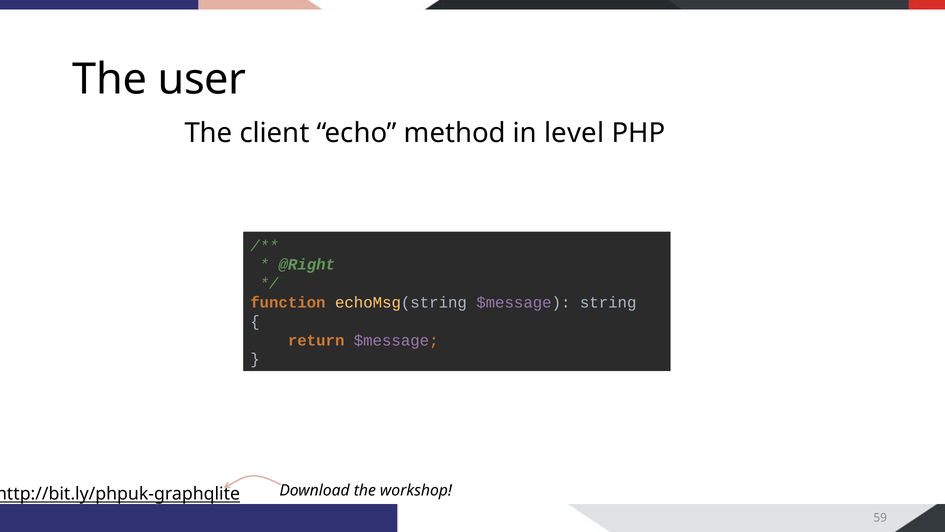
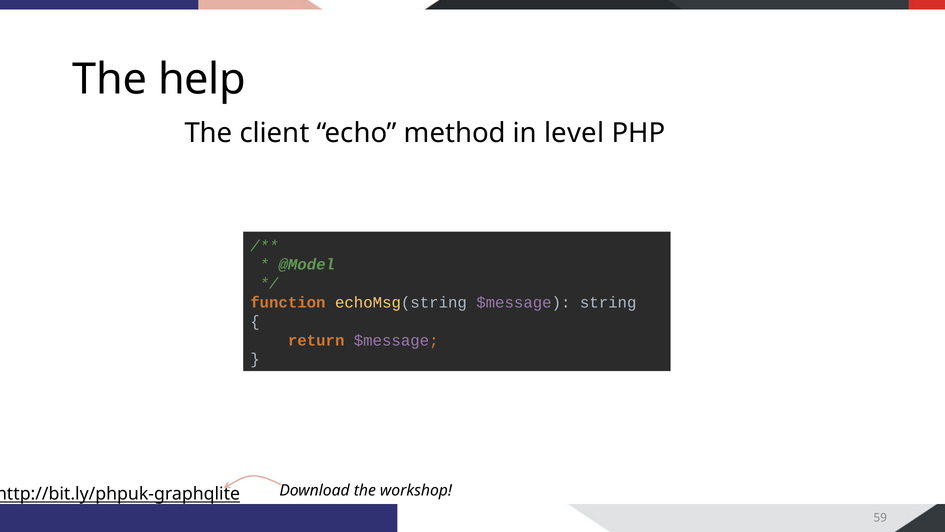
user: user -> help (202, 79)
@Right: @Right -> @Model (307, 264)
